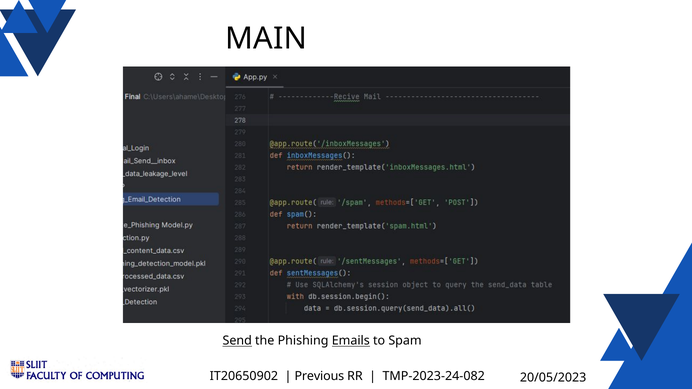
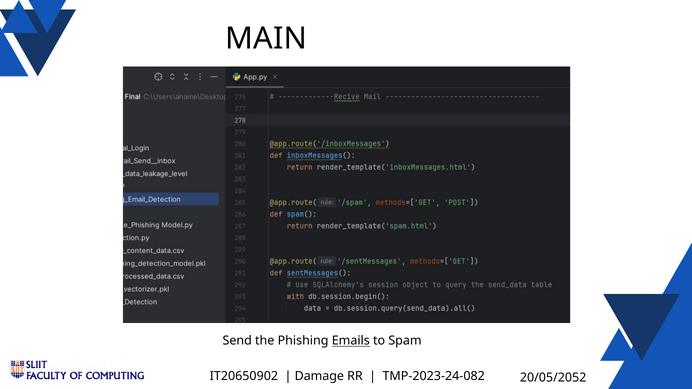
Send underline: present -> none (237, 341)
Previous: Previous -> Damage (319, 376)
20/05/2023: 20/05/2023 -> 20/05/2052 (553, 378)
